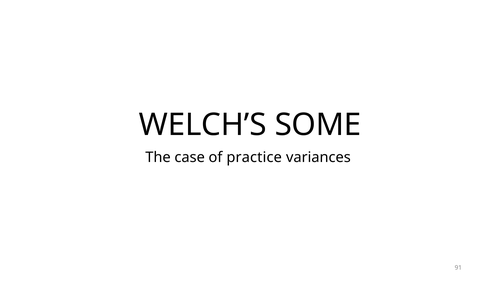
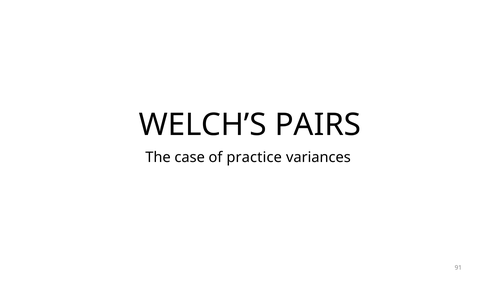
SOME: SOME -> PAIRS (318, 125)
